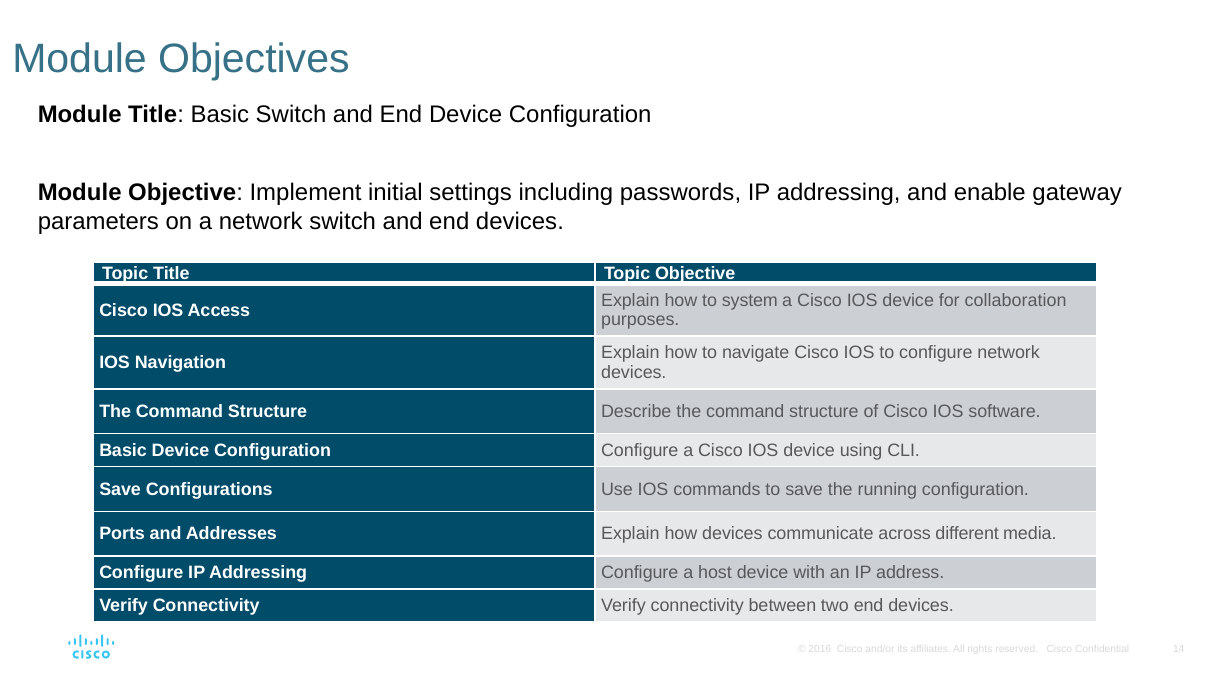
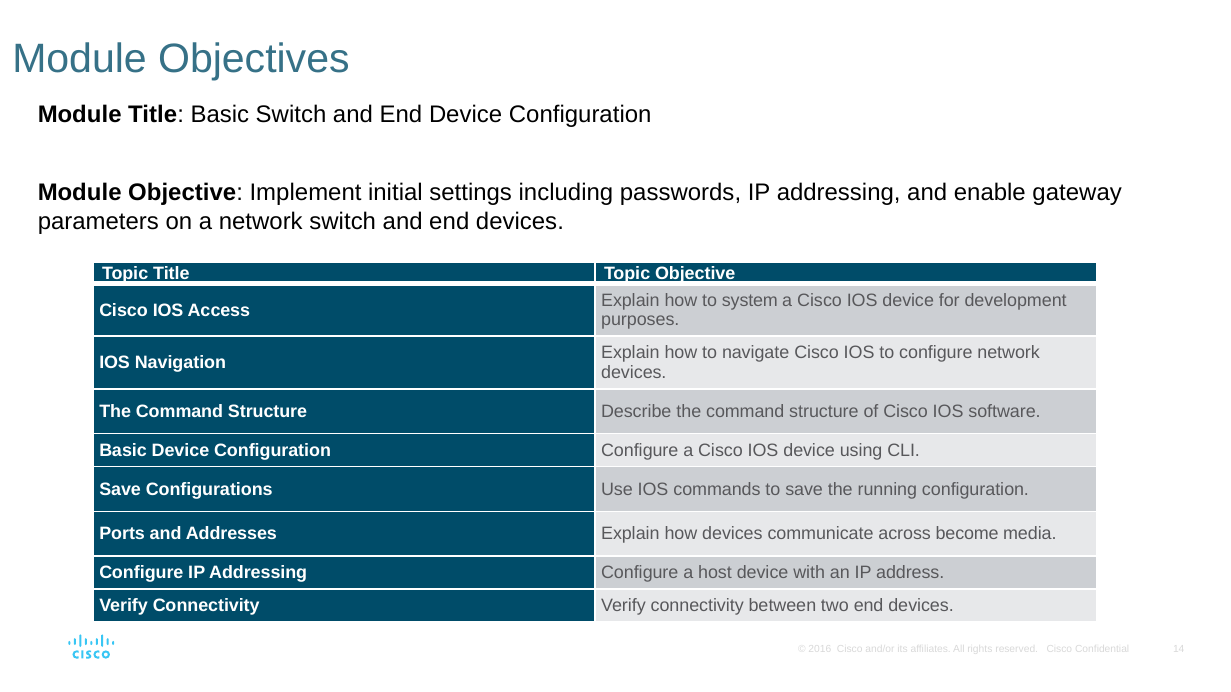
collaboration: collaboration -> development (1016, 300)
different: different -> become (967, 534)
